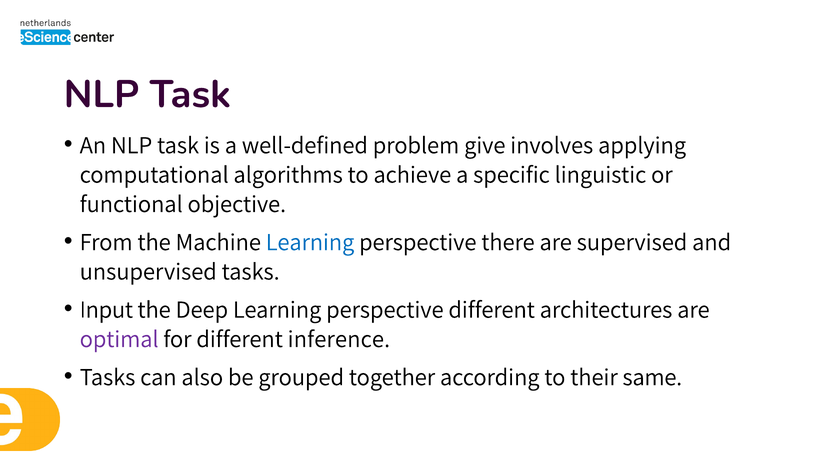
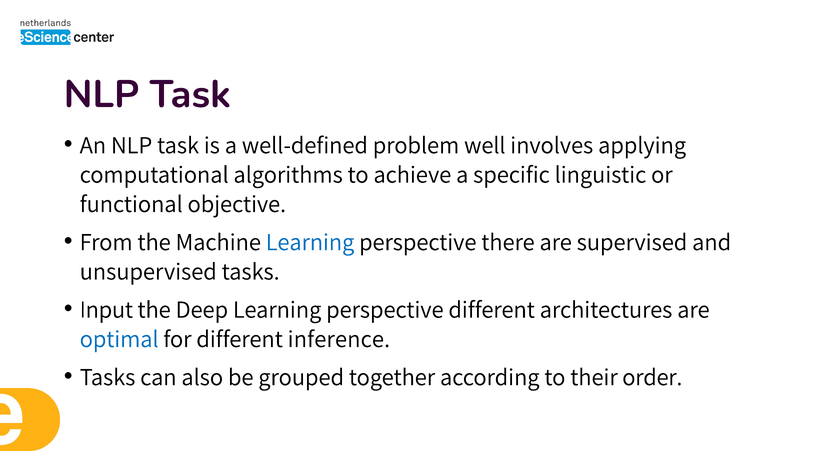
give: give -> well (485, 145)
optimal colour: purple -> blue (119, 339)
same: same -> order (652, 377)
